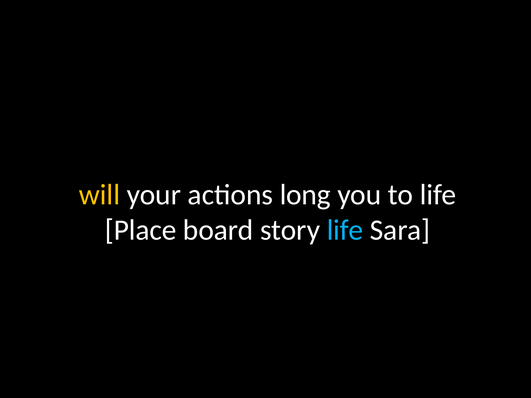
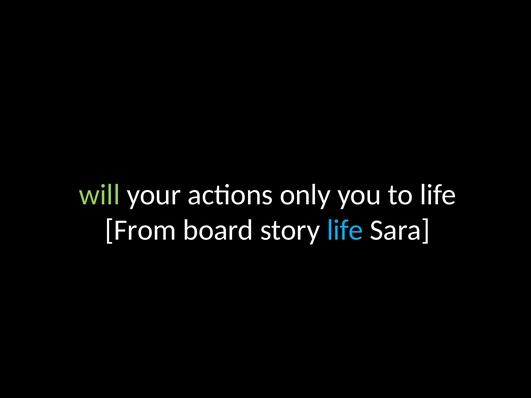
will colour: yellow -> light green (99, 195)
long: long -> only (305, 195)
Place: Place -> From (141, 230)
